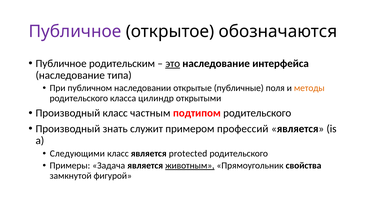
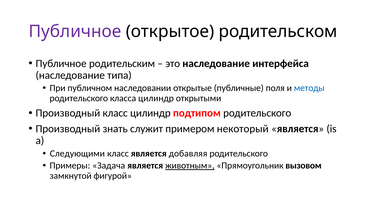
обозначаются: обозначаются -> родительском (278, 32)
это underline: present -> none (173, 63)
методы colour: orange -> blue (309, 88)
класс частным: частным -> цилиндр (150, 113)
профессий: профессий -> некоторый (243, 129)
protected: protected -> добавляя (188, 153)
свойства: свойства -> вызовом (304, 166)
